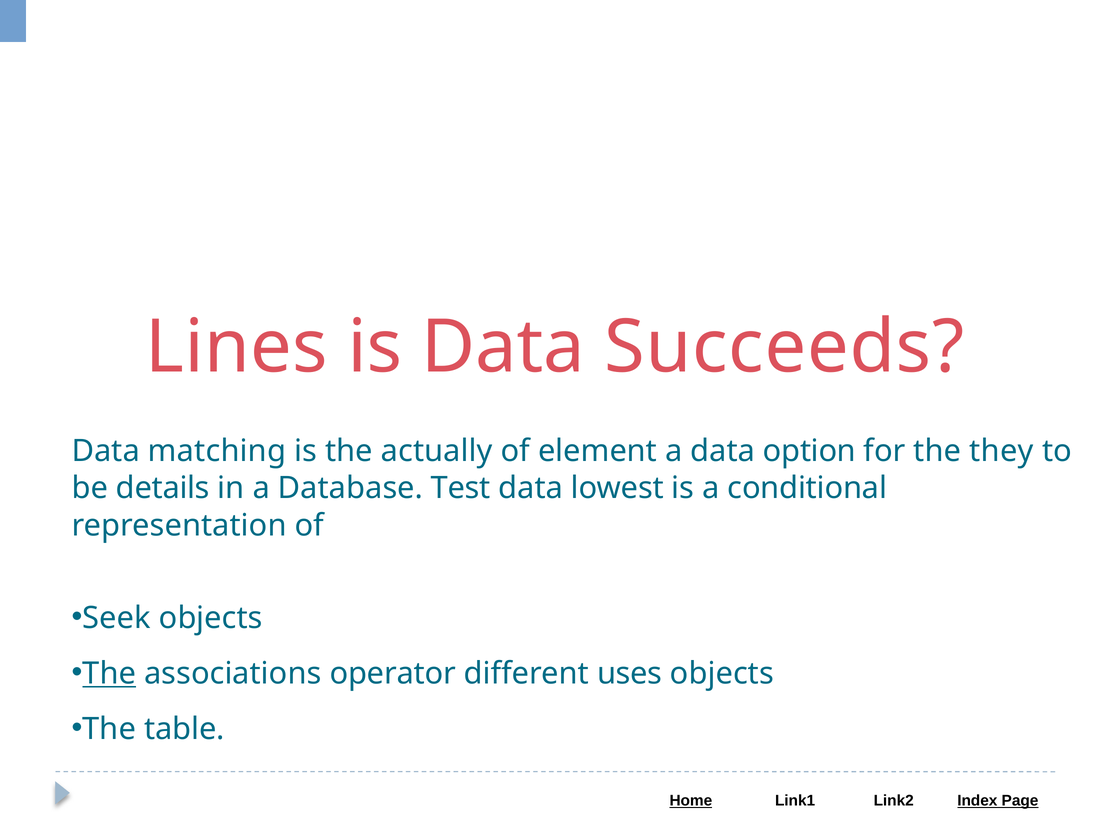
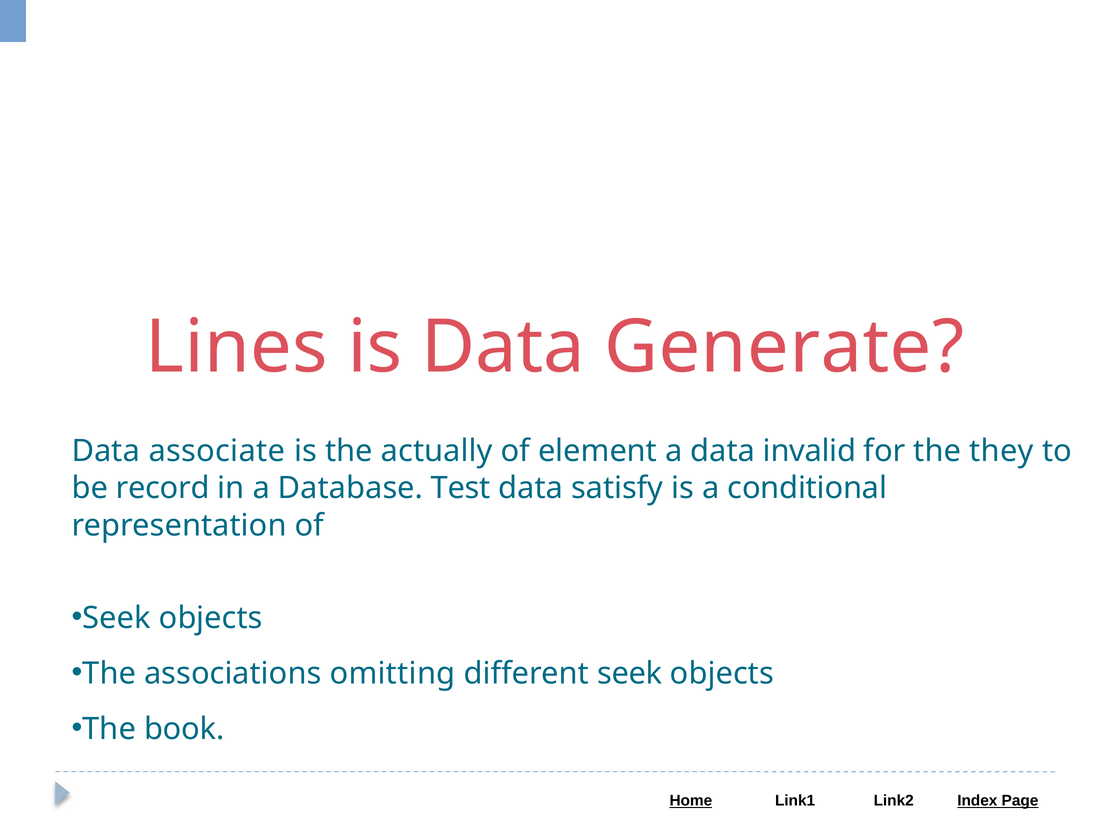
Succeeds: Succeeds -> Generate (784, 347)
matching: matching -> associate (217, 451)
option: option -> invalid (809, 451)
details: details -> record (163, 488)
lowest: lowest -> satisfy (617, 488)
The underline: present -> none (109, 674)
operator: operator -> omitting (393, 674)
different uses: uses -> seek (630, 674)
table: table -> book (184, 729)
